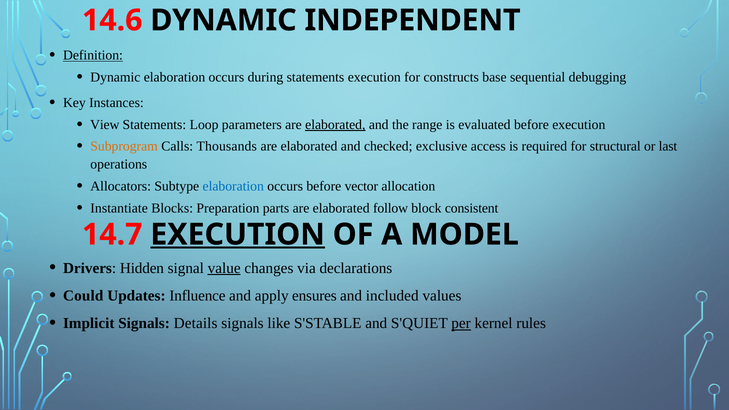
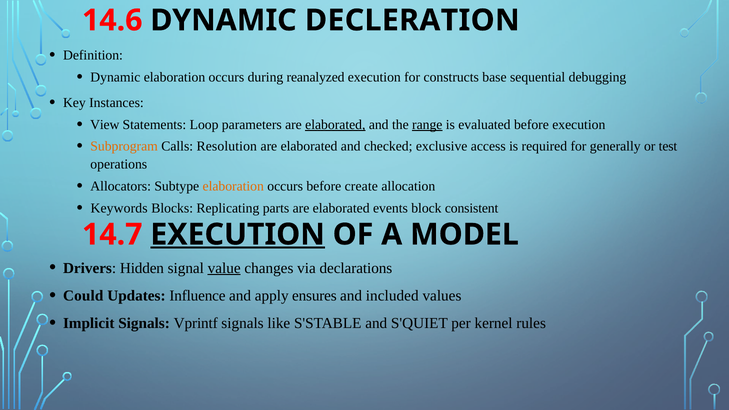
INDEPENDENT: INDEPENDENT -> DECLERATION (412, 20)
Definition underline: present -> none (93, 55)
during statements: statements -> reanalyzed (316, 77)
range underline: none -> present (427, 125)
Thousands: Thousands -> Resolution (227, 146)
structural: structural -> generally (615, 146)
last: last -> test (668, 146)
elaboration colour: blue -> orange (233, 186)
vector: vector -> create (361, 186)
Instantiate: Instantiate -> Keywords (119, 208)
Preparation: Preparation -> Replicating (228, 208)
follow: follow -> events (390, 208)
Details: Details -> Vprintf (196, 323)
per underline: present -> none (461, 323)
